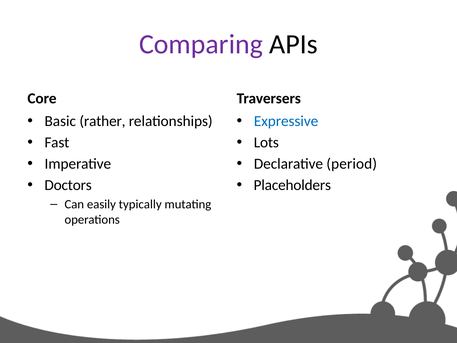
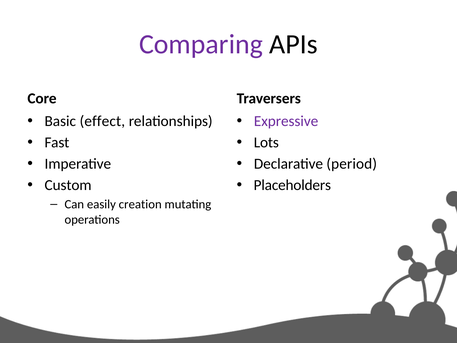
rather: rather -> effect (102, 121)
Expressive colour: blue -> purple (286, 121)
Doctors: Doctors -> Custom (68, 185)
typically: typically -> creation (140, 204)
